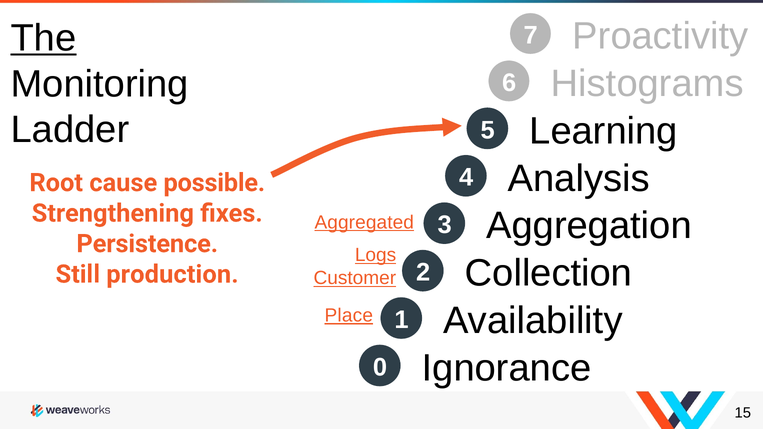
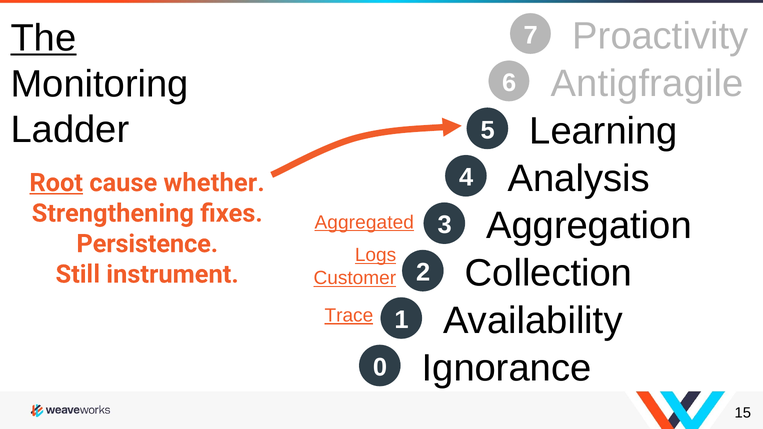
Histograms: Histograms -> Antigfragile (647, 84)
Root underline: none -> present (56, 183)
possible: possible -> whether (214, 183)
production: production -> instrument (173, 274)
Place: Place -> Trace (349, 315)
